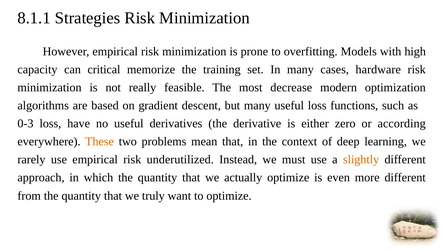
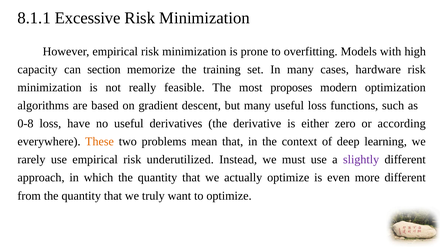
Strategies: Strategies -> Excessive (88, 18)
critical: critical -> section (104, 69)
decrease: decrease -> proposes (291, 87)
0-3: 0-3 -> 0-8 (25, 123)
slightly colour: orange -> purple (361, 159)
